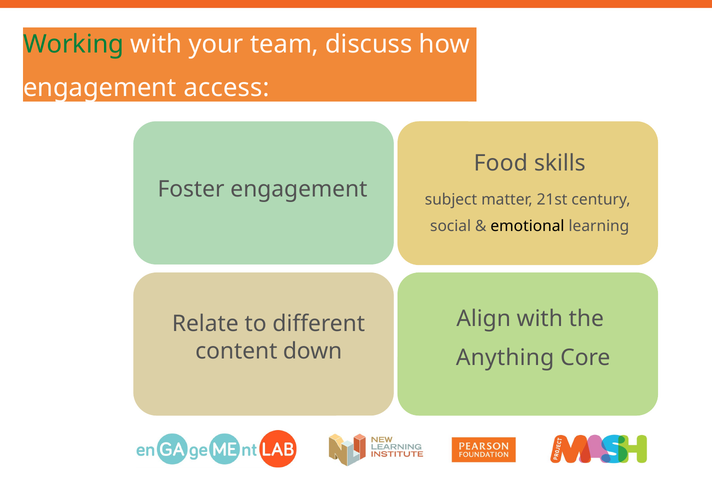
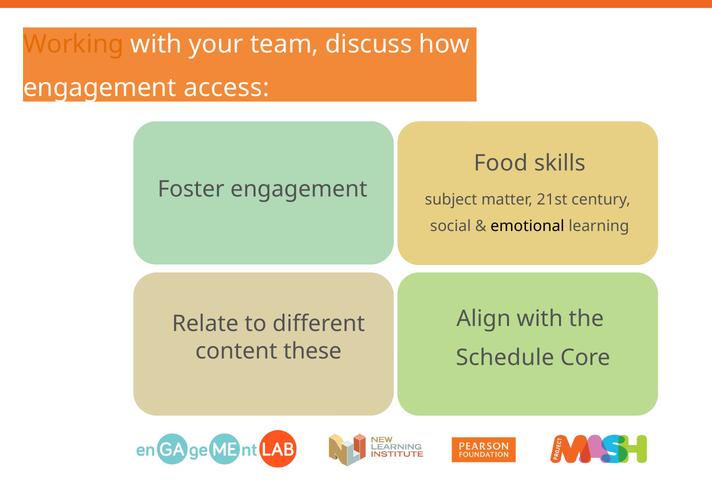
Working colour: green -> orange (73, 45)
down: down -> these (313, 351)
Anything: Anything -> Schedule (505, 357)
